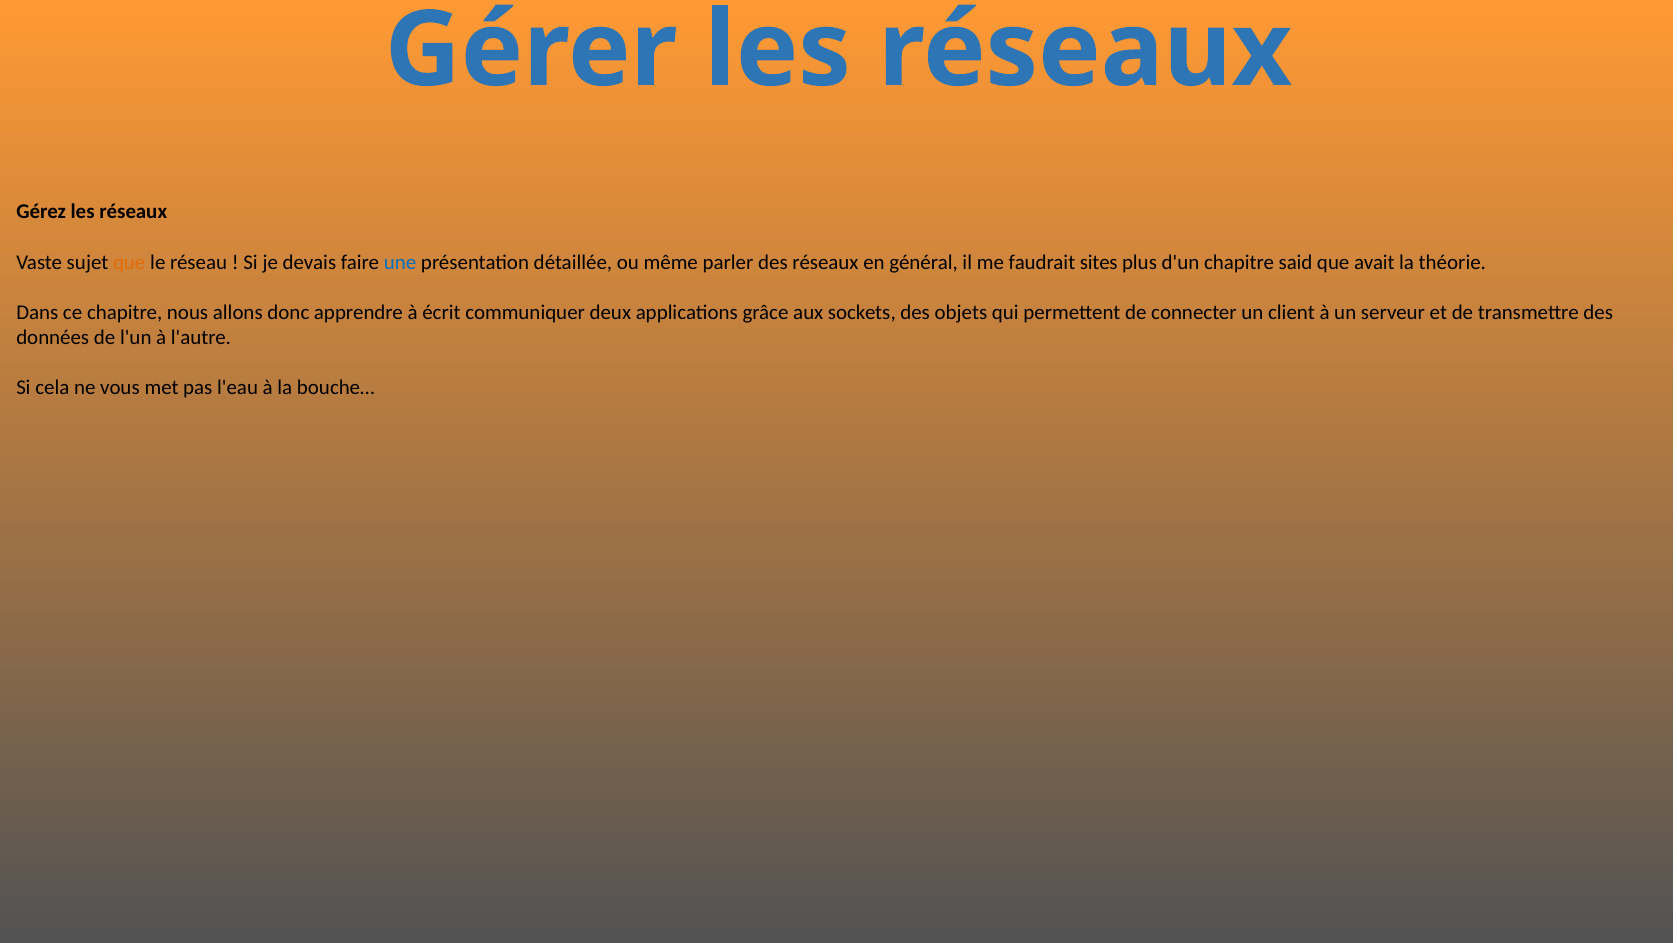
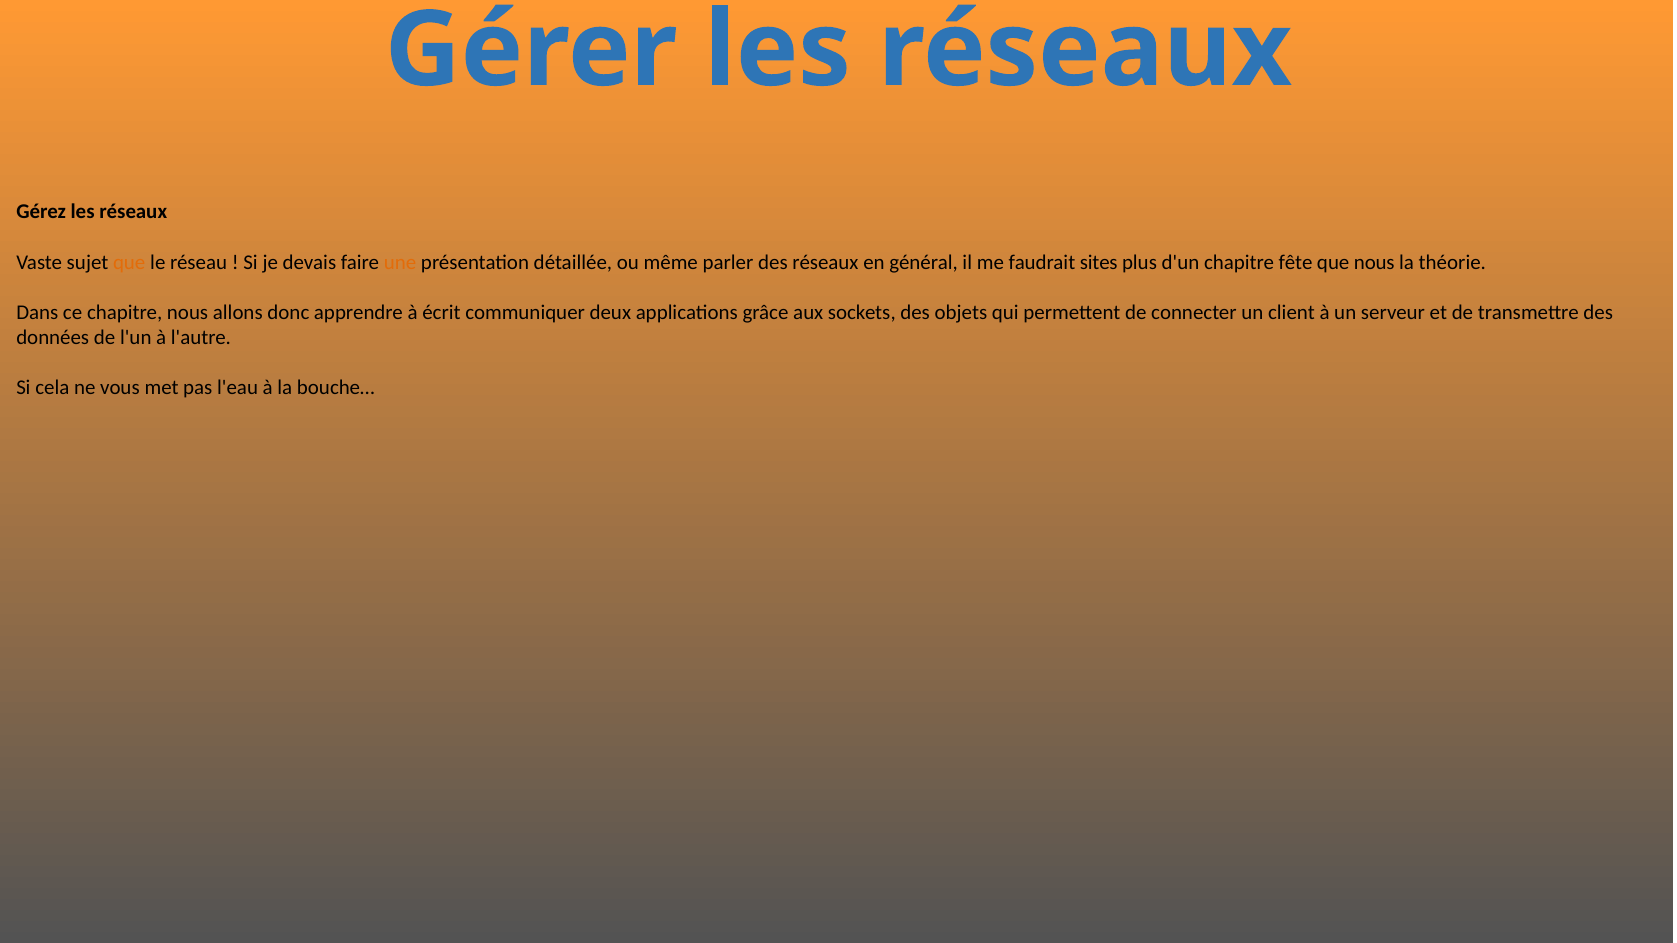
une colour: blue -> orange (400, 262)
said: said -> fête (1296, 262)
que avait: avait -> nous (1374, 262)
